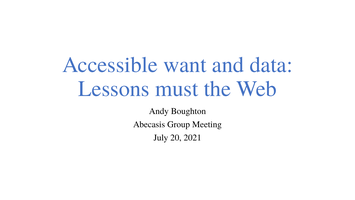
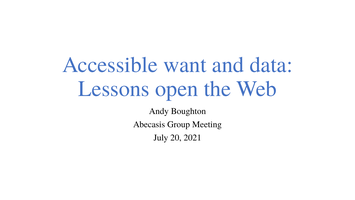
must: must -> open (177, 89)
